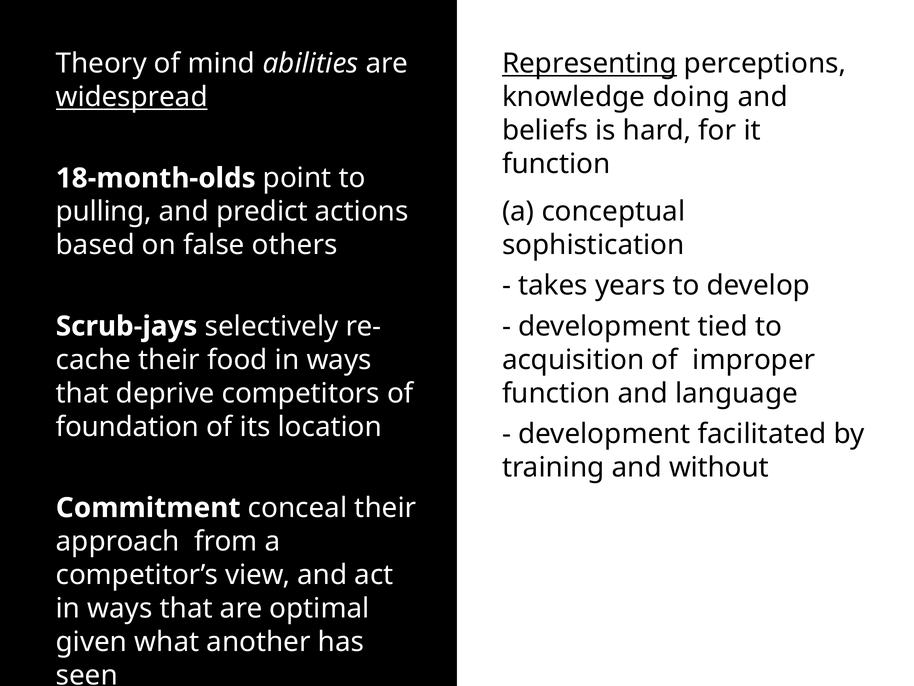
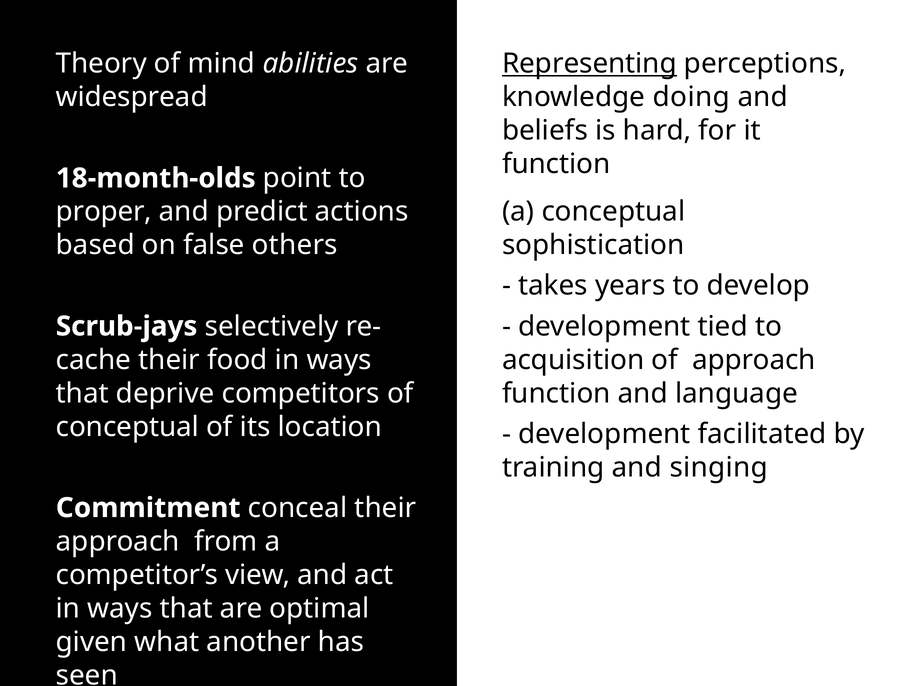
widespread underline: present -> none (132, 97)
pulling: pulling -> proper (104, 212)
of improper: improper -> approach (754, 360)
foundation: foundation -> conceptual (127, 427)
without: without -> singing (719, 467)
